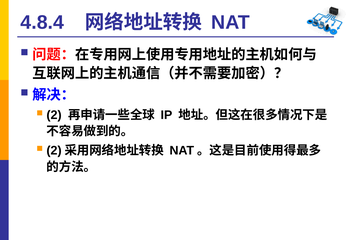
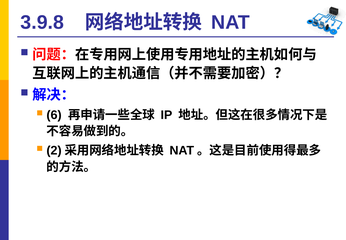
4.8.4: 4.8.4 -> 3.9.8 (42, 22)
2: 2 -> 6 (54, 115)
